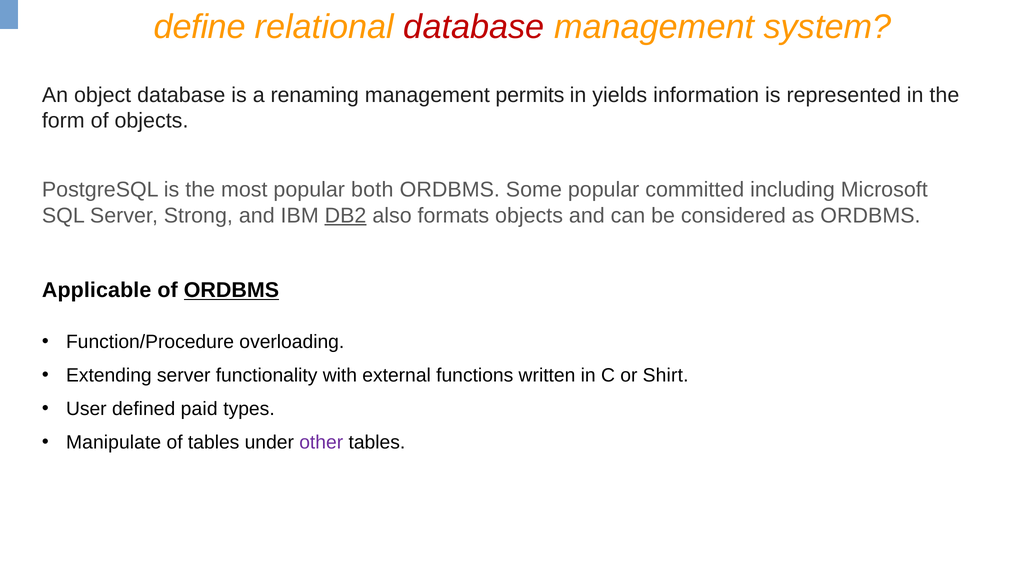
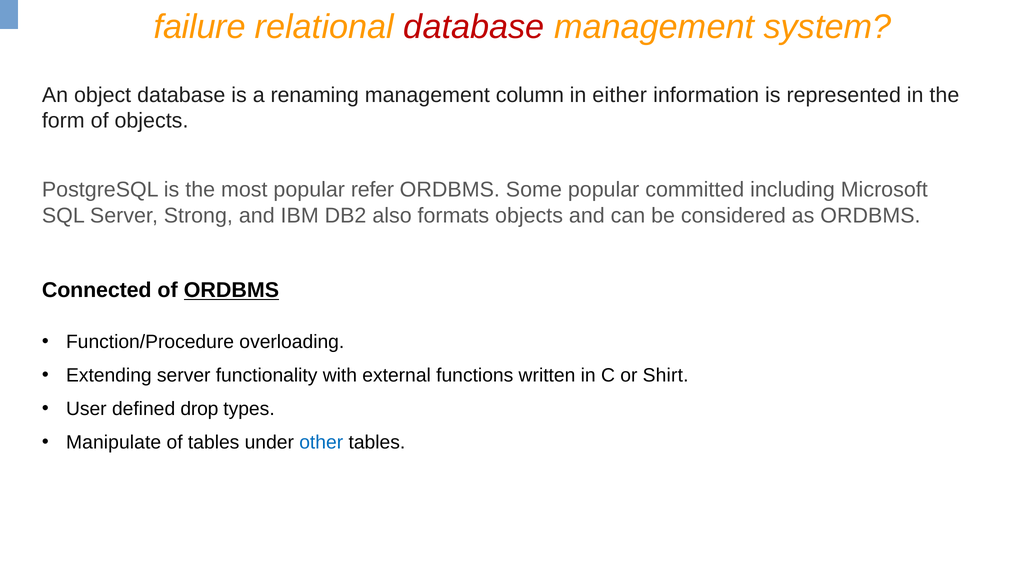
define: define -> failure (200, 27)
permits: permits -> column (530, 95)
yields: yields -> either (620, 95)
both: both -> refer (372, 190)
DB2 underline: present -> none (346, 216)
Applicable: Applicable -> Connected (97, 290)
paid: paid -> drop (199, 409)
other colour: purple -> blue (321, 442)
